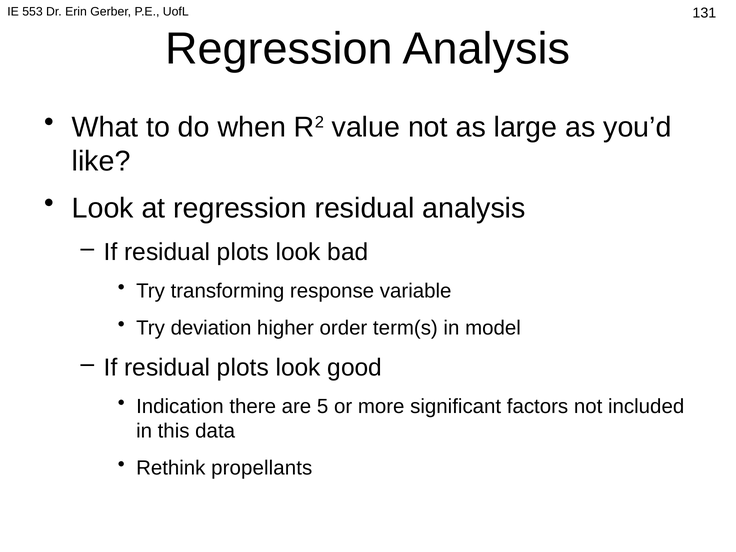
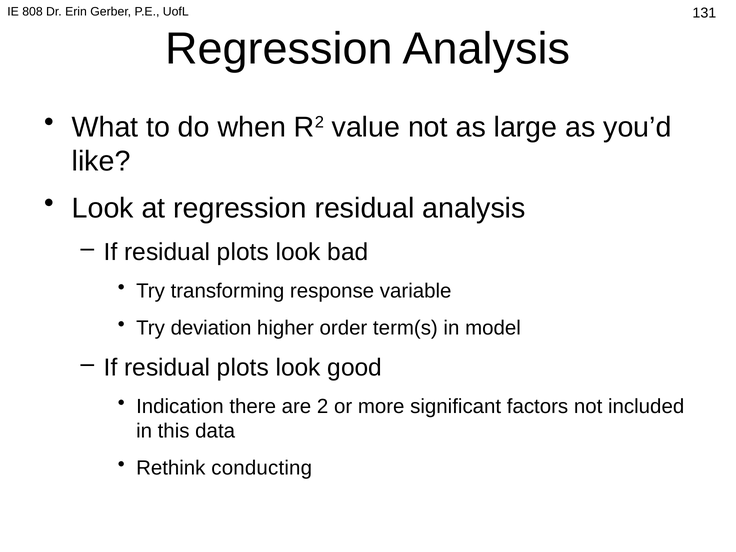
553: 553 -> 808 (32, 12)
5: 5 -> 2 (323, 406)
propellants: propellants -> conducting (262, 468)
